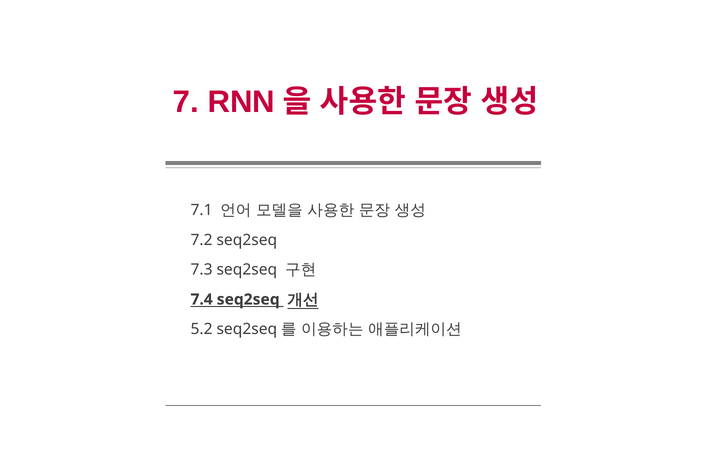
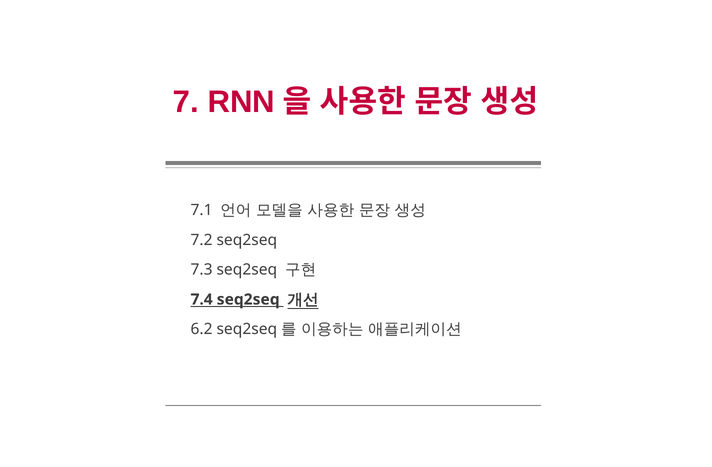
5.2: 5.2 -> 6.2 (202, 330)
